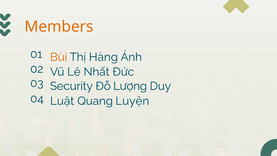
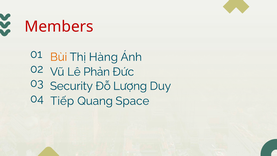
Members colour: orange -> red (59, 27)
Nhất: Nhất -> Phản (97, 72)
Luật: Luật -> Tiếp (62, 101)
Luyện: Luyện -> Space (132, 101)
